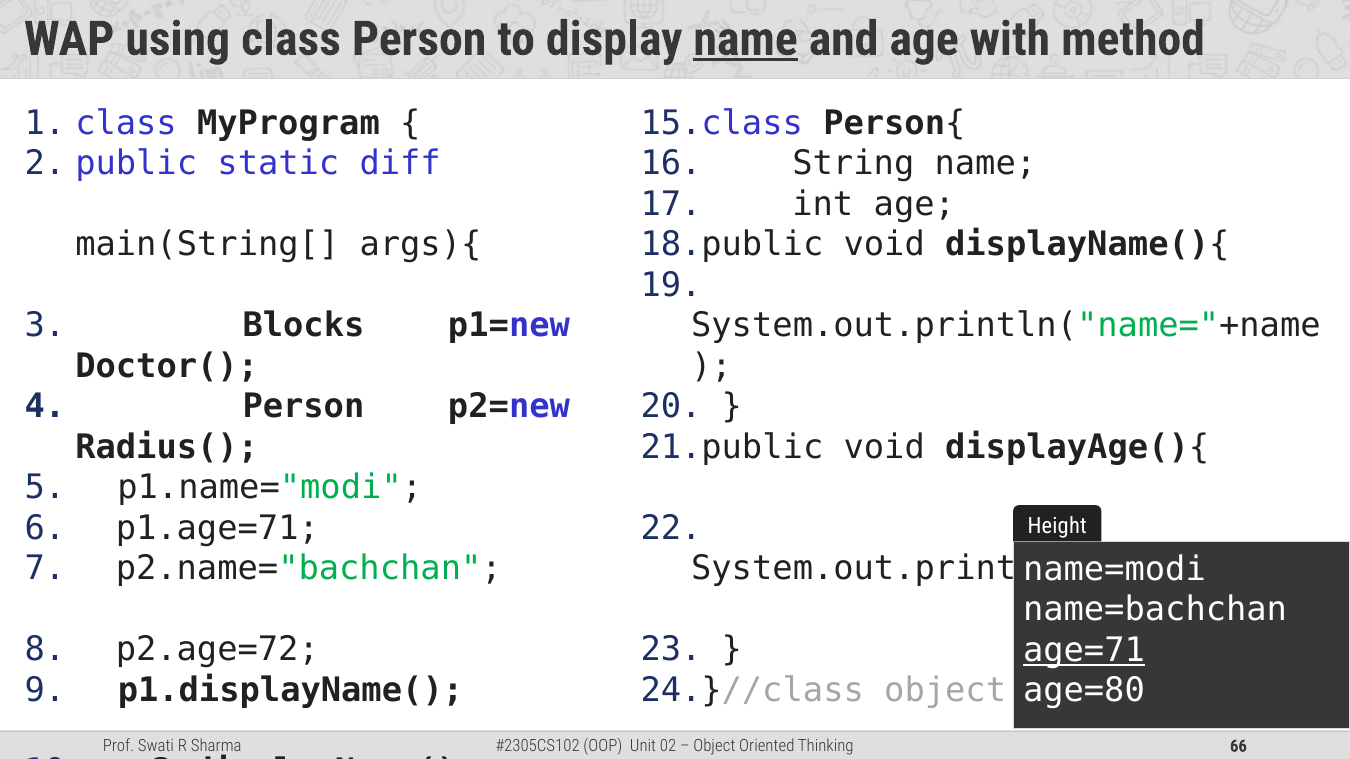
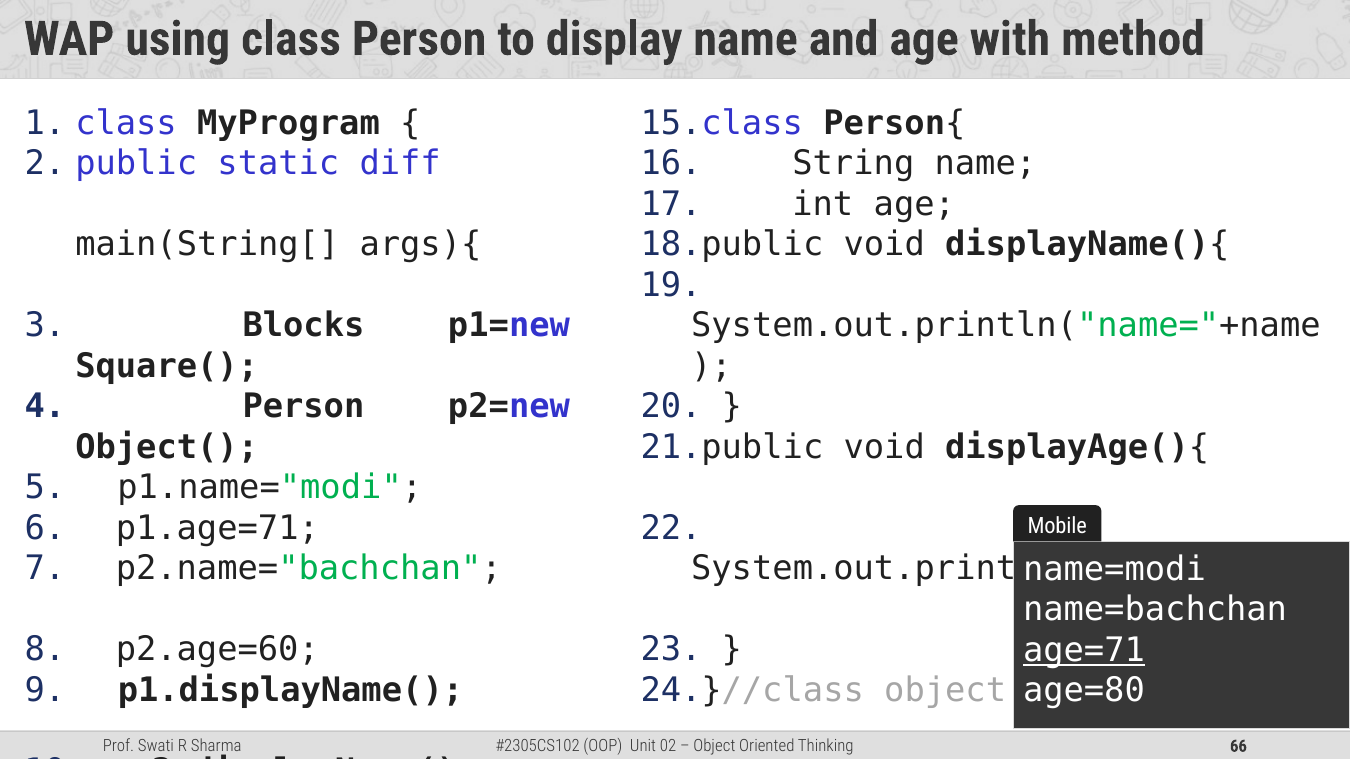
name underline: present -> none (746, 39)
Doctor(: Doctor( -> Square( (167, 366)
Radius(: Radius( -> Object( (167, 447)
Height: Height -> Mobile (1057, 526)
p2.age=72: p2.age=72 -> p2.age=60 (217, 650)
